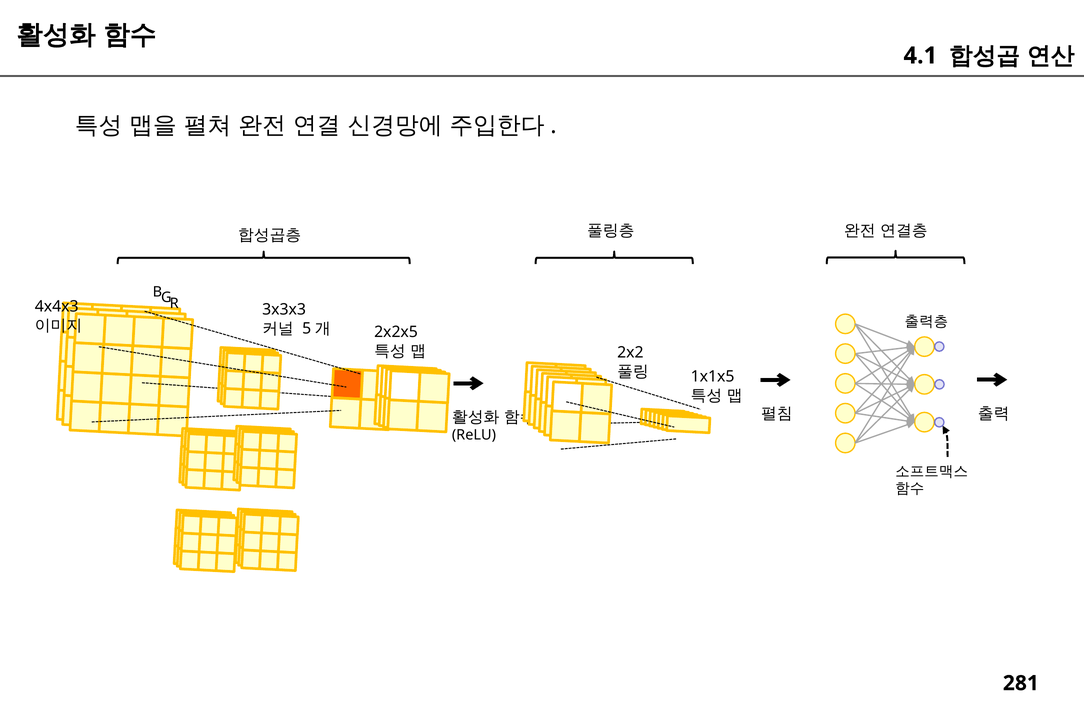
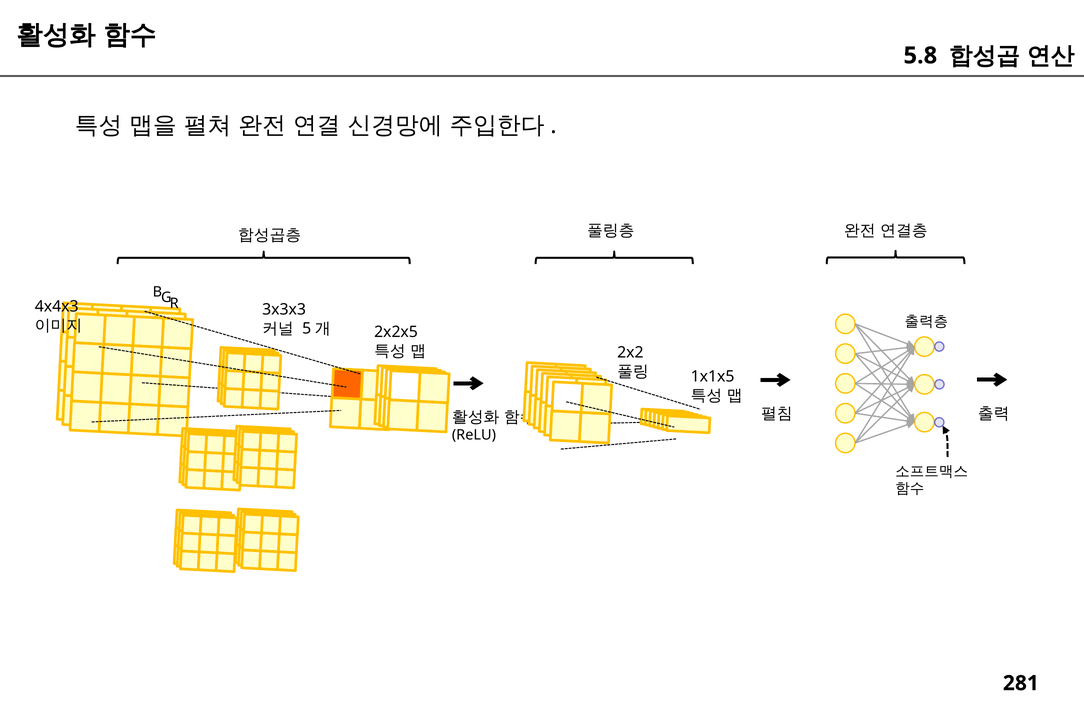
4.1: 4.1 -> 5.8 (920, 56)
